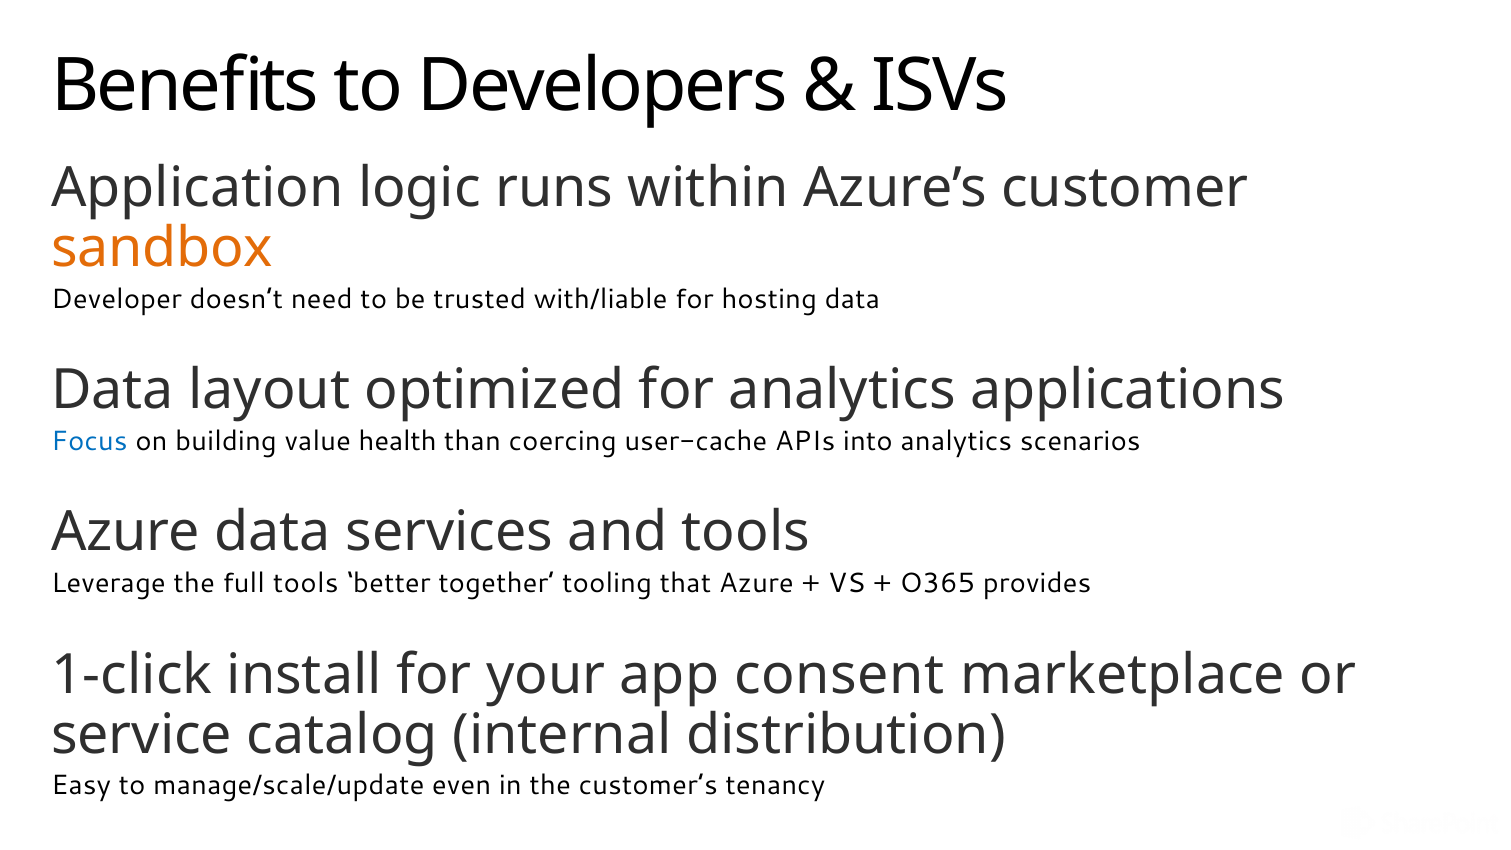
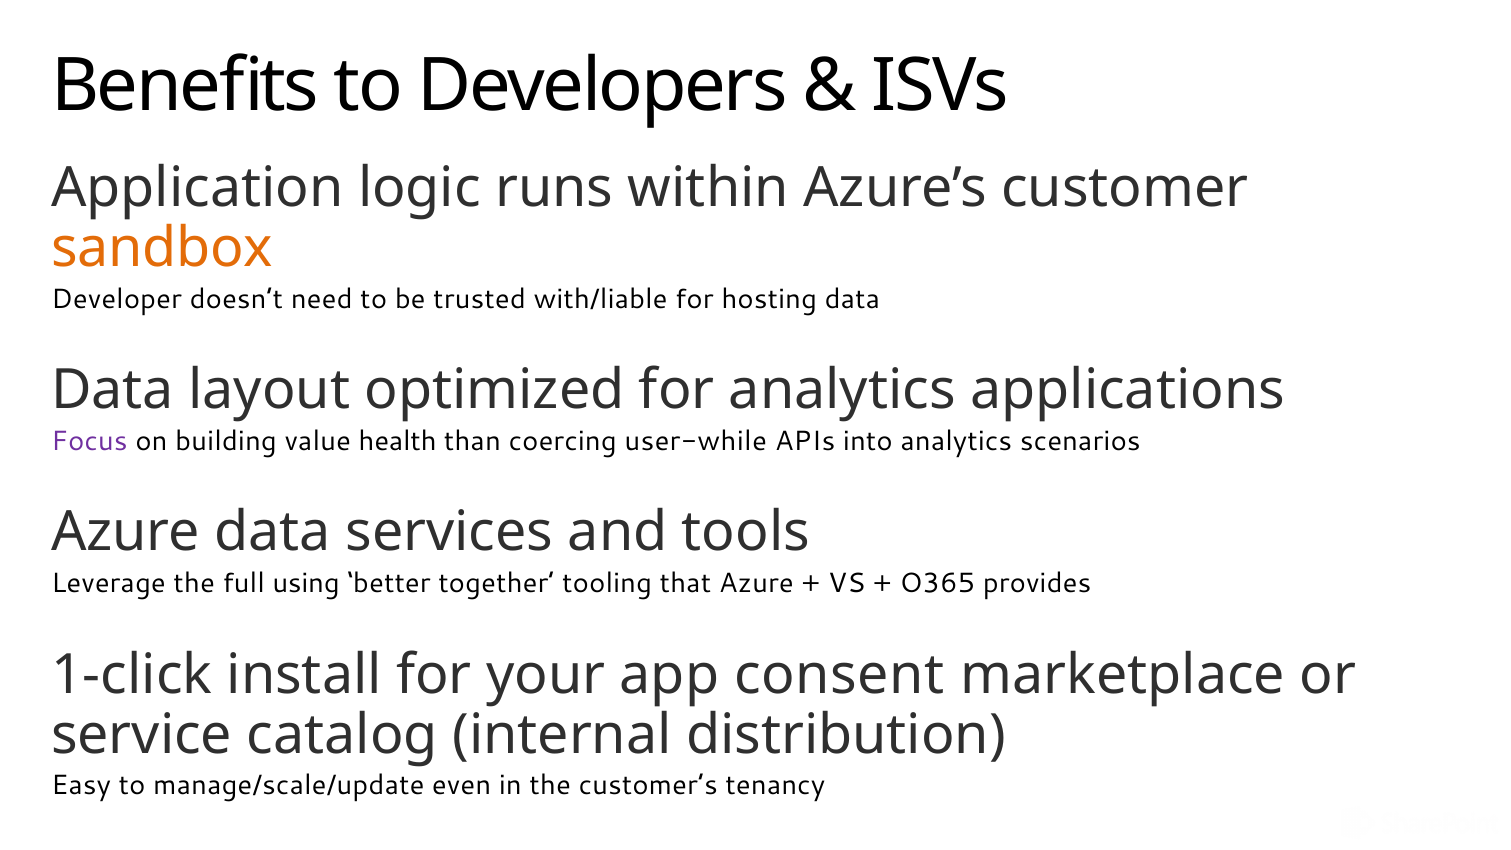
Focus colour: blue -> purple (89, 441)
user-cache: user-cache -> user-while (696, 441)
full tools: tools -> using (306, 583)
